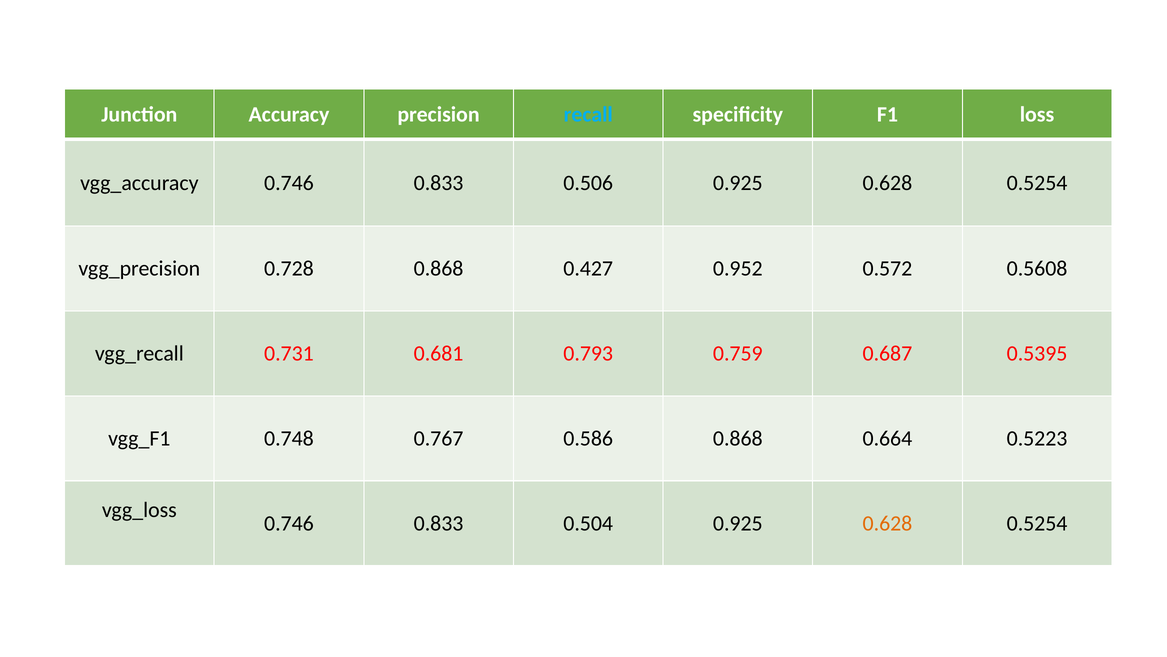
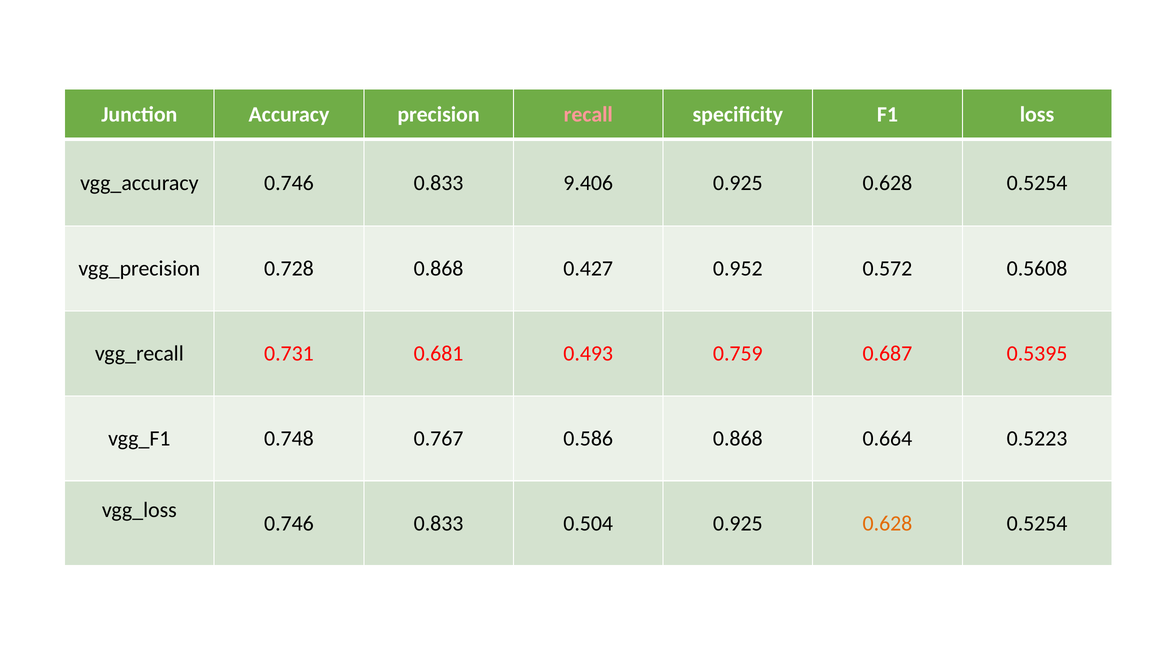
recall colour: light blue -> pink (588, 114)
0.506: 0.506 -> 9.406 (588, 183)
0.793: 0.793 -> 0.493 (588, 353)
